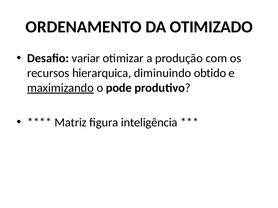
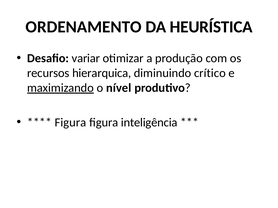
OTIMIZADO: OTIMIZADO -> HEURÍSTICA (211, 27)
obtido: obtido -> crítico (210, 73)
pode: pode -> nível (119, 88)
Matriz: Matriz -> Figura (70, 123)
